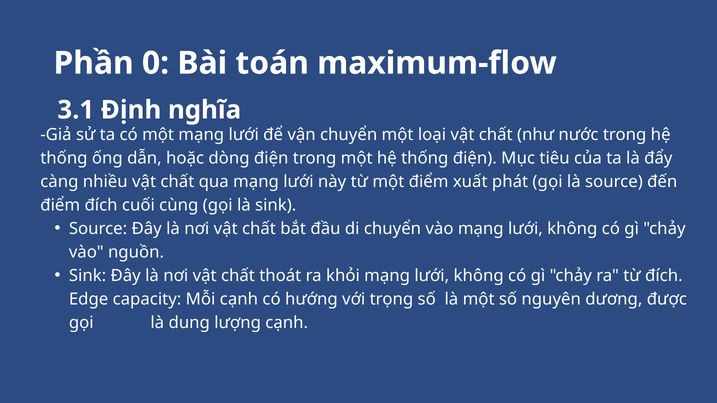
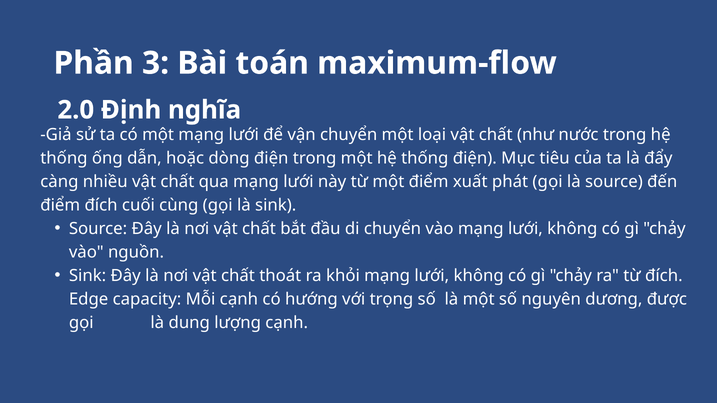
0: 0 -> 3 (156, 63)
3.1: 3.1 -> 2.0 (76, 110)
